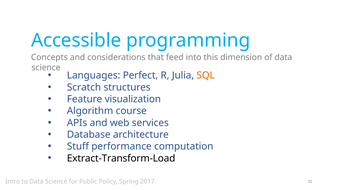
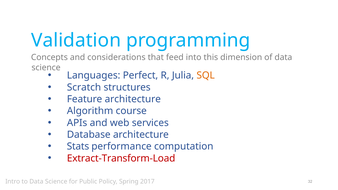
Accessible: Accessible -> Validation (76, 40)
Feature visualization: visualization -> architecture (133, 99)
Stuff: Stuff -> Stats (78, 147)
Extract-Transform-Load colour: black -> red (121, 158)
